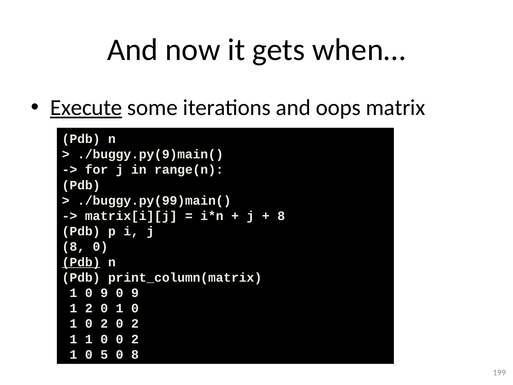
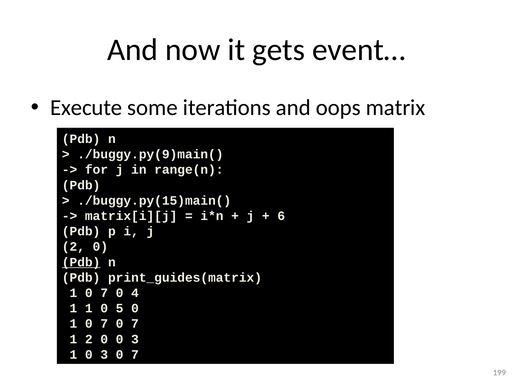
when…: when… -> event… (359, 50)
Execute underline: present -> none (86, 108)
./buggy.py(99)main(: ./buggy.py(99)main( -> ./buggy.py(15)main( (154, 200)
8: 8 -> 6 (281, 216)
8: 8 -> 2 (73, 247)
print_column(matrix: print_column(matrix -> print_guides(matrix (185, 277)
9: 9 -> 7 (104, 293)
9: 9 -> 4 (135, 293)
1 2: 2 -> 1 (89, 308)
1: 1 -> 5 (120, 308)
2: 2 -> 7 (104, 324)
2: 2 -> 7 (135, 324)
1 1: 1 -> 2 (89, 339)
0 0 2: 2 -> 3 (135, 339)
1 0 5: 5 -> 3 (104, 354)
8: 8 -> 7 (135, 354)
